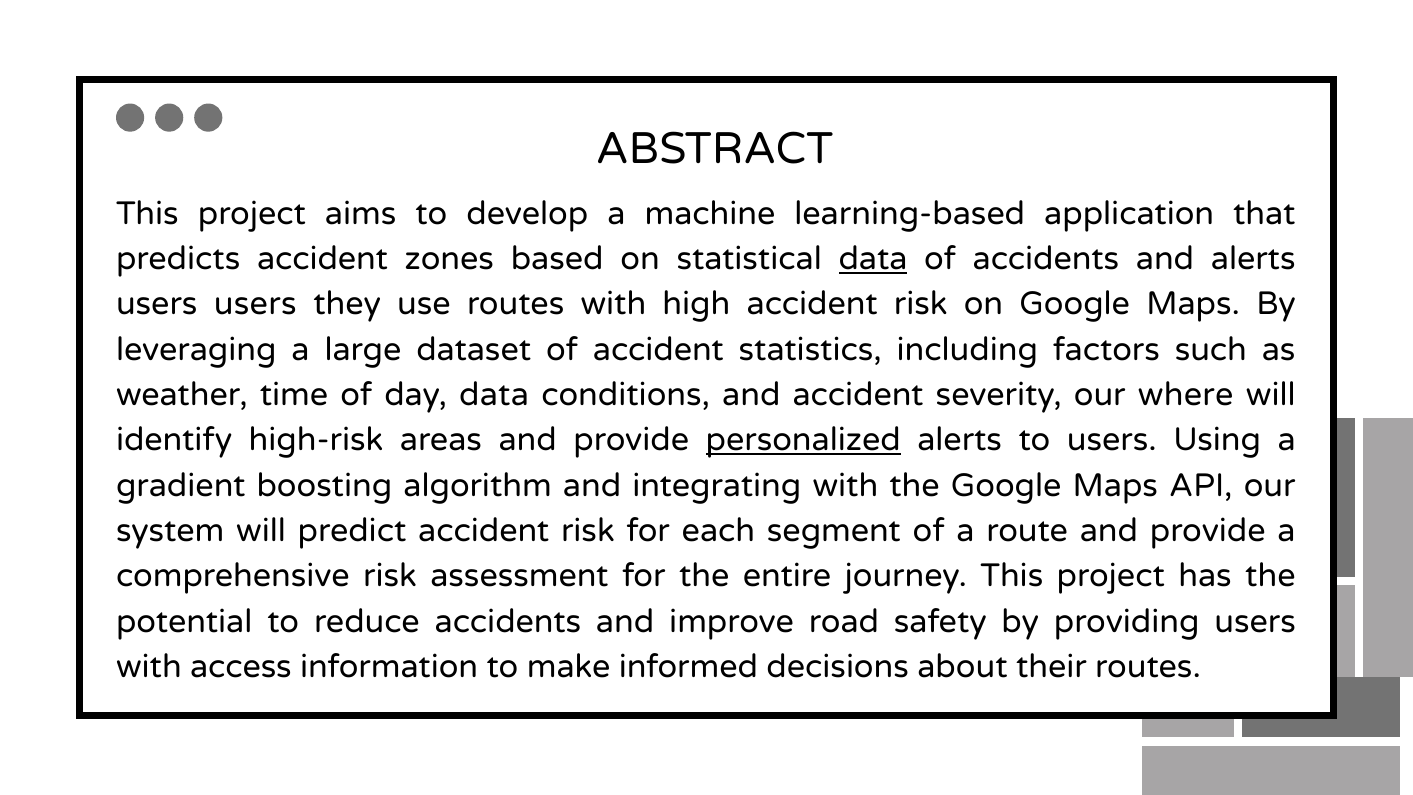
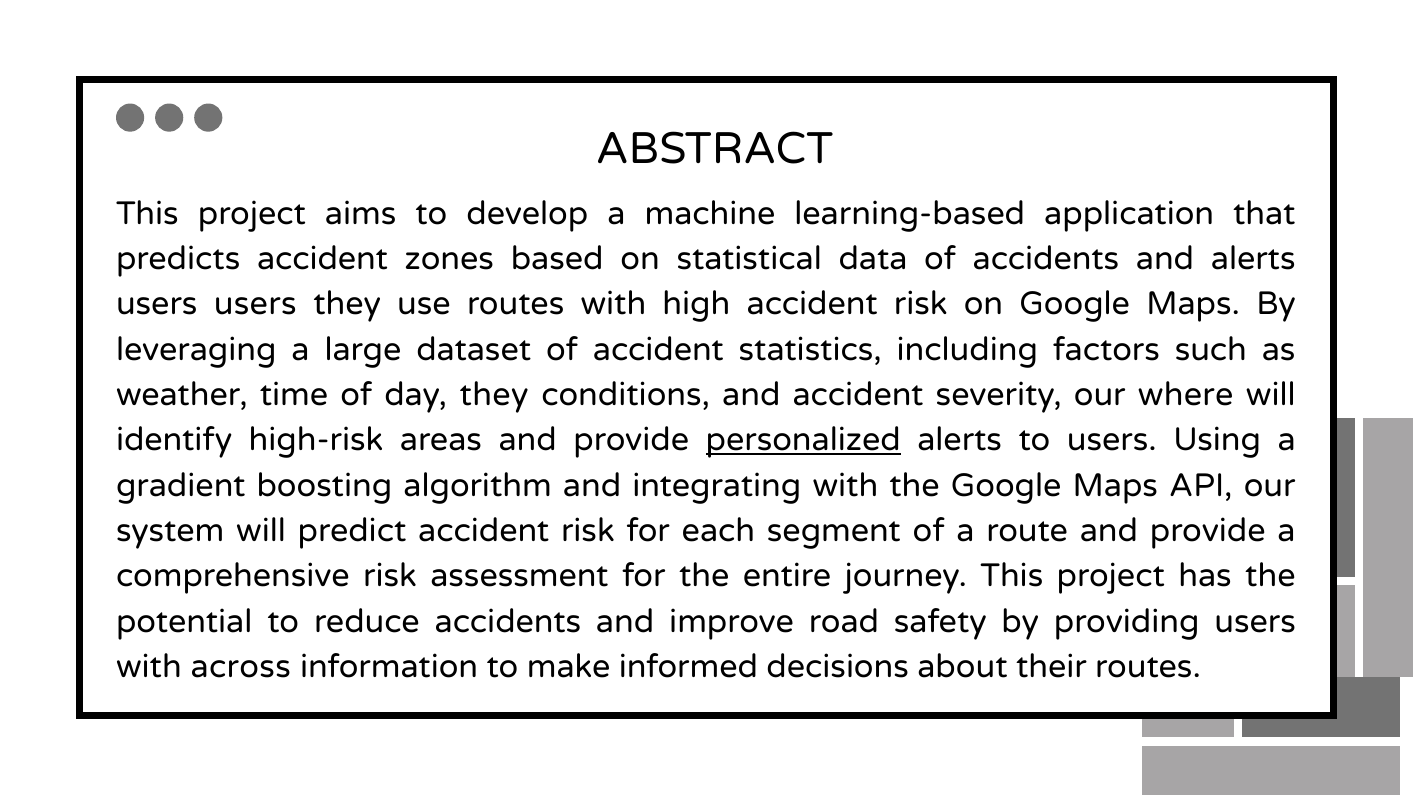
data underline: present -> none (873, 259)
day data: data -> they (494, 395)
access: access -> across (241, 667)
